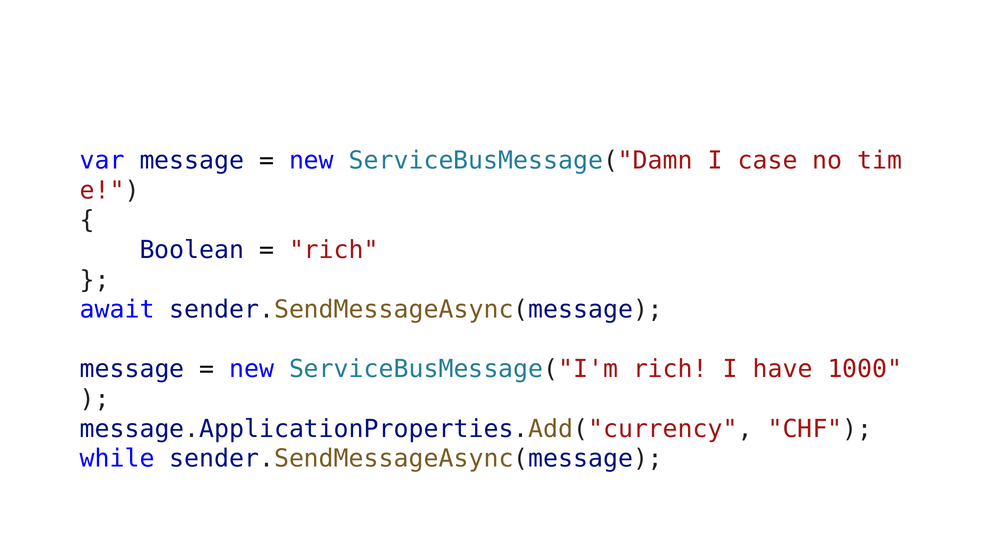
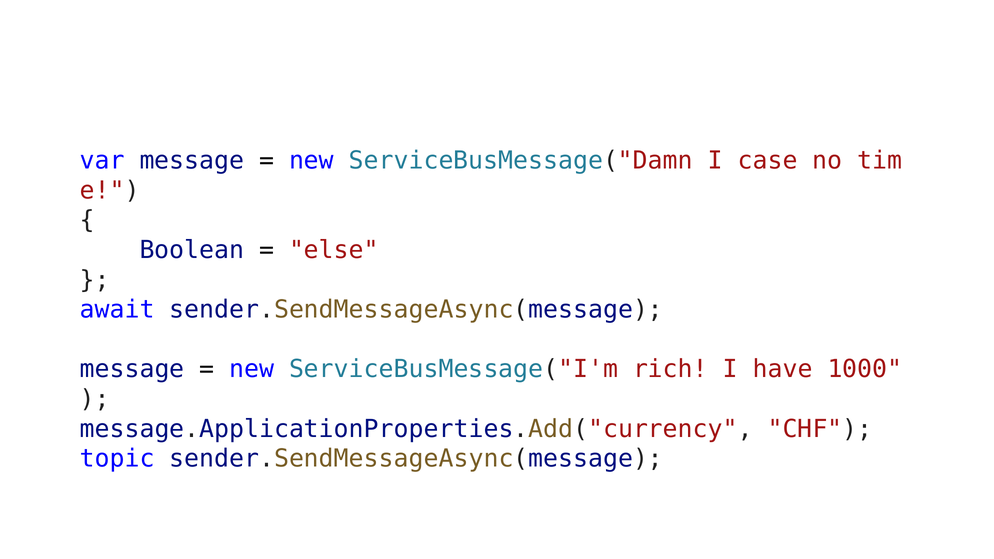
rich: rich -> else (334, 250)
while: while -> topic (117, 459)
